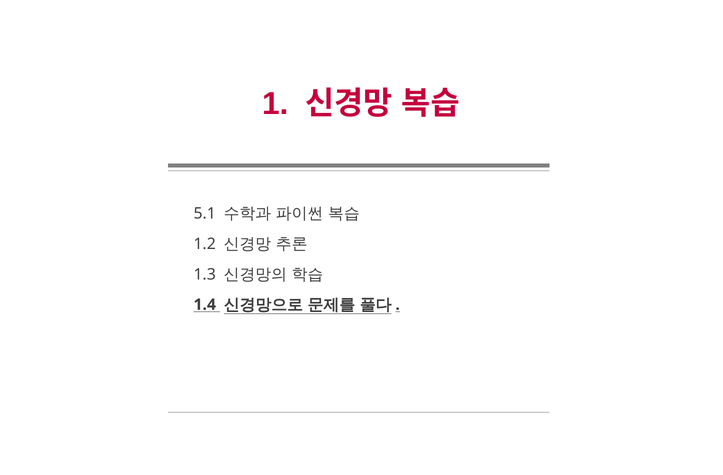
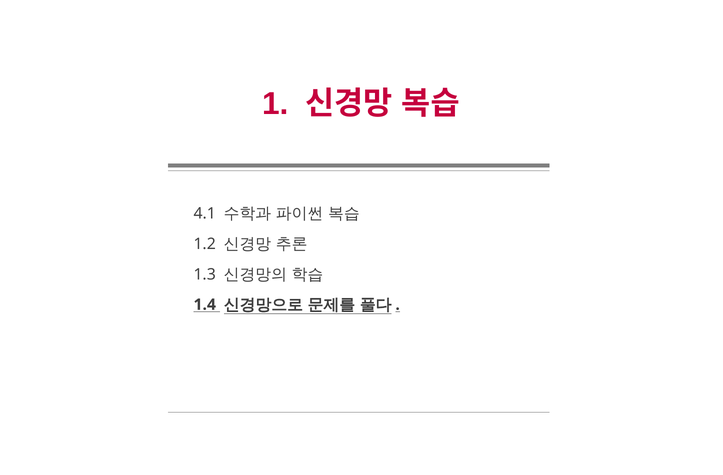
5.1: 5.1 -> 4.1 (205, 214)
